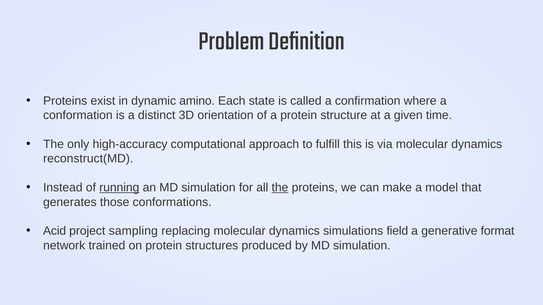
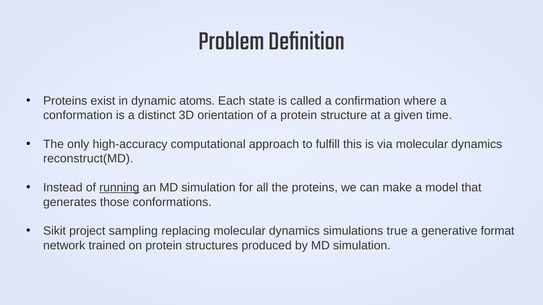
amino: amino -> atoms (197, 101)
the underline: present -> none (280, 188)
Acid: Acid -> Sikit (55, 231)
field: field -> true (397, 231)
